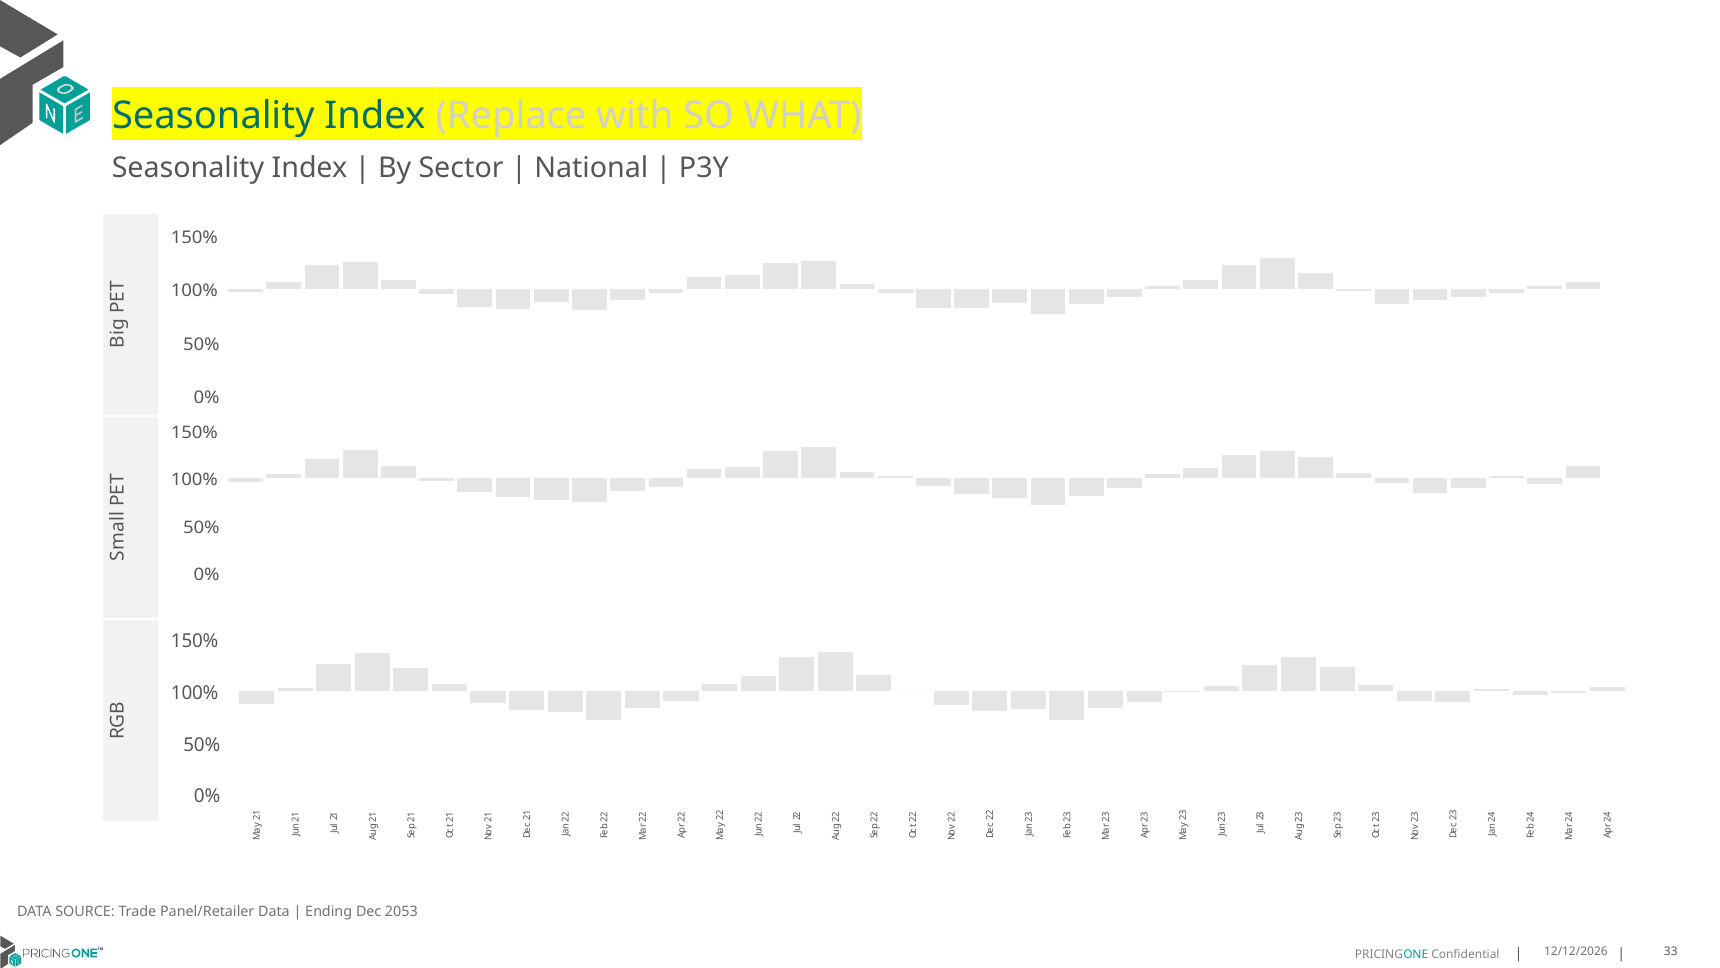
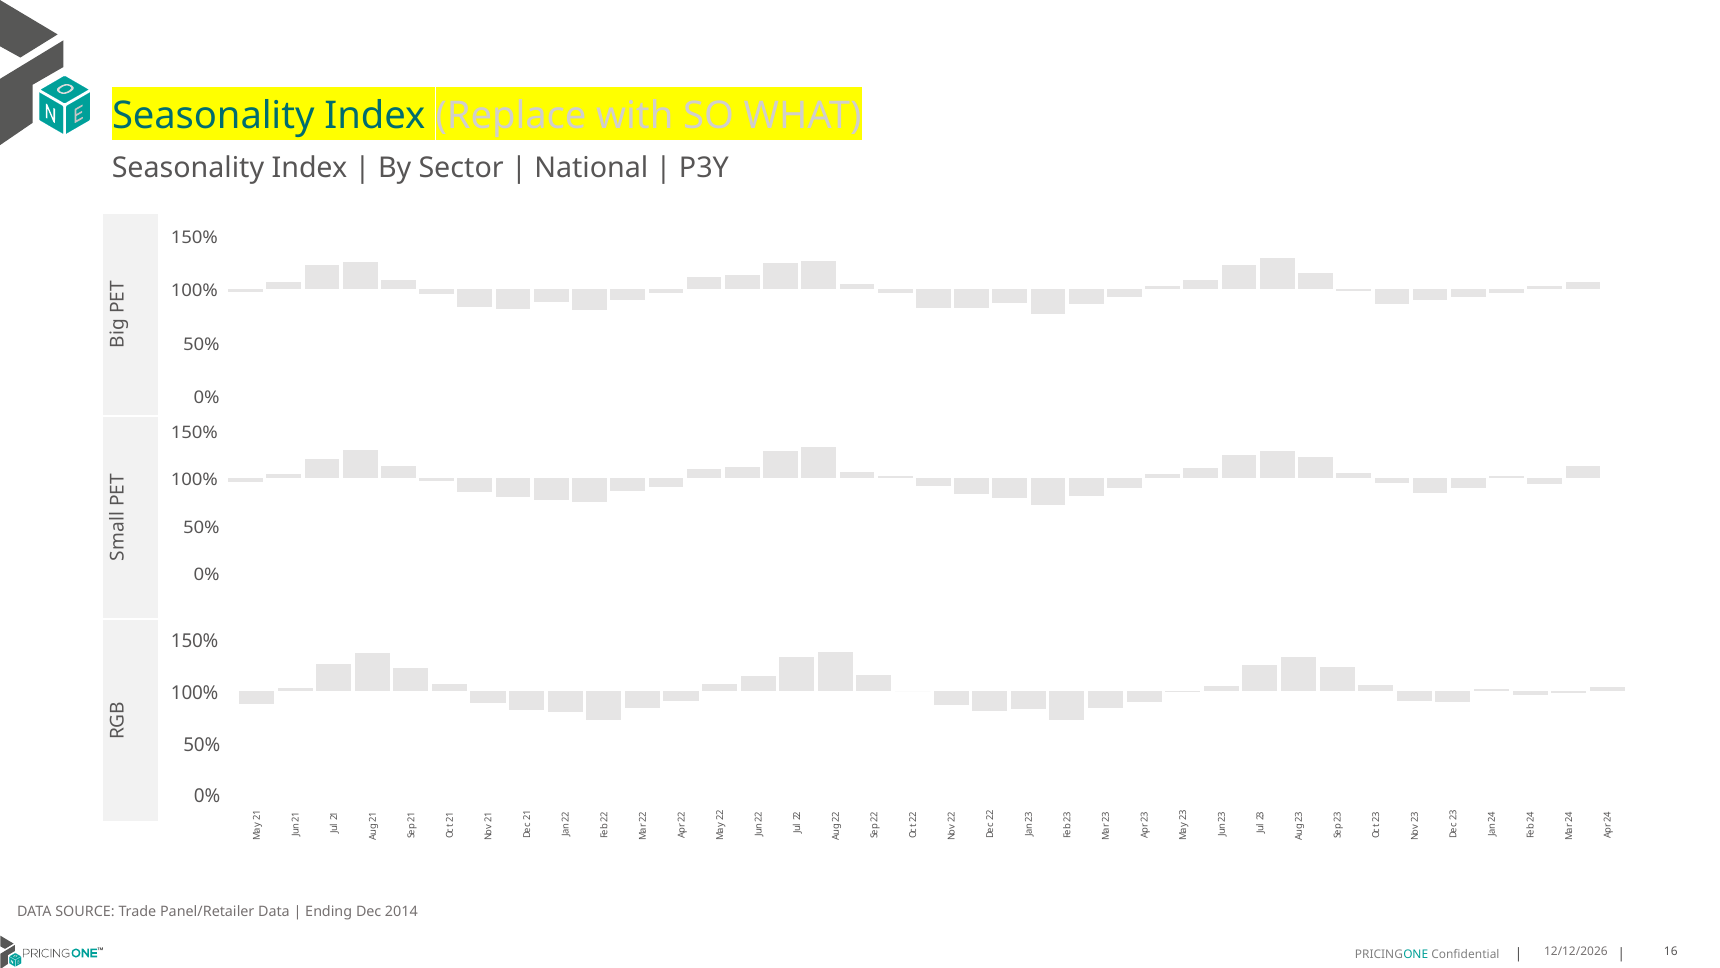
2053: 2053 -> 2014 (401, 911)
33: 33 -> 16 (1671, 951)
